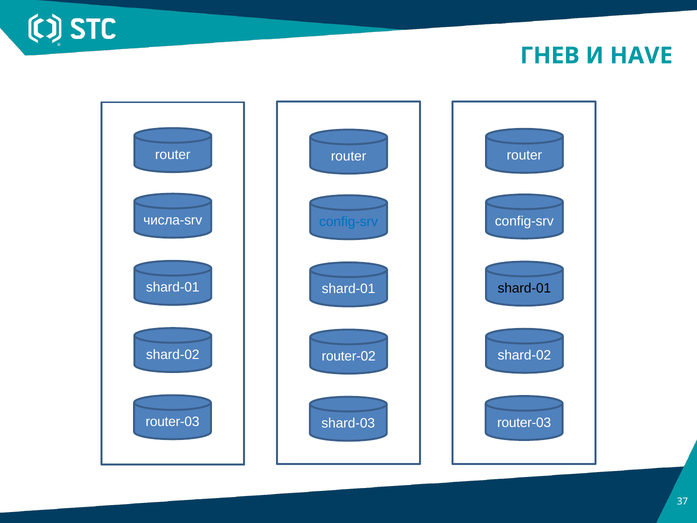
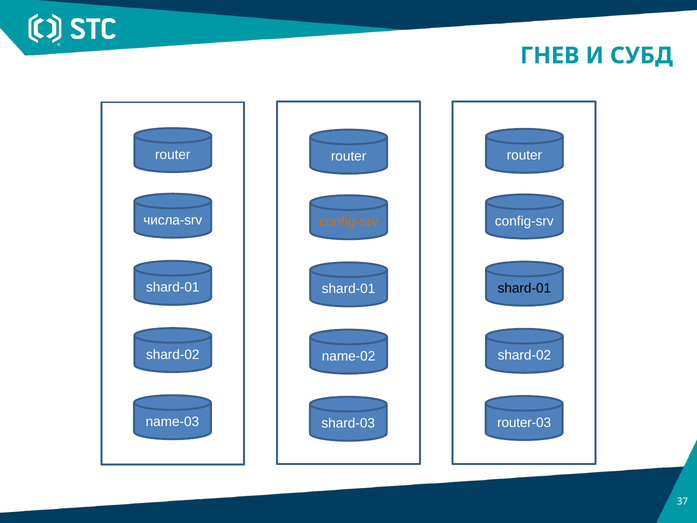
HAVE: HAVE -> СУБД (641, 56)
config-srv colour: blue -> orange (349, 222)
router-02: router-02 -> name-02 (349, 356)
router-03: router-03 -> name-03 (172, 422)
